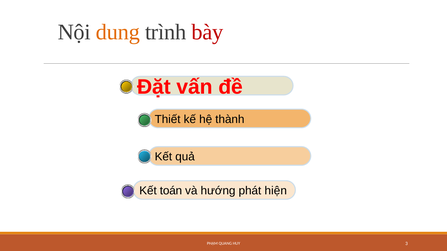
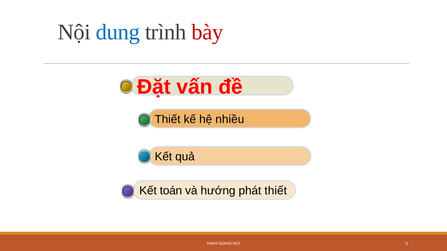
dung colour: orange -> blue (118, 32)
thành: thành -> nhiều (230, 119)
phát hiện: hiện -> thiết (276, 191)
